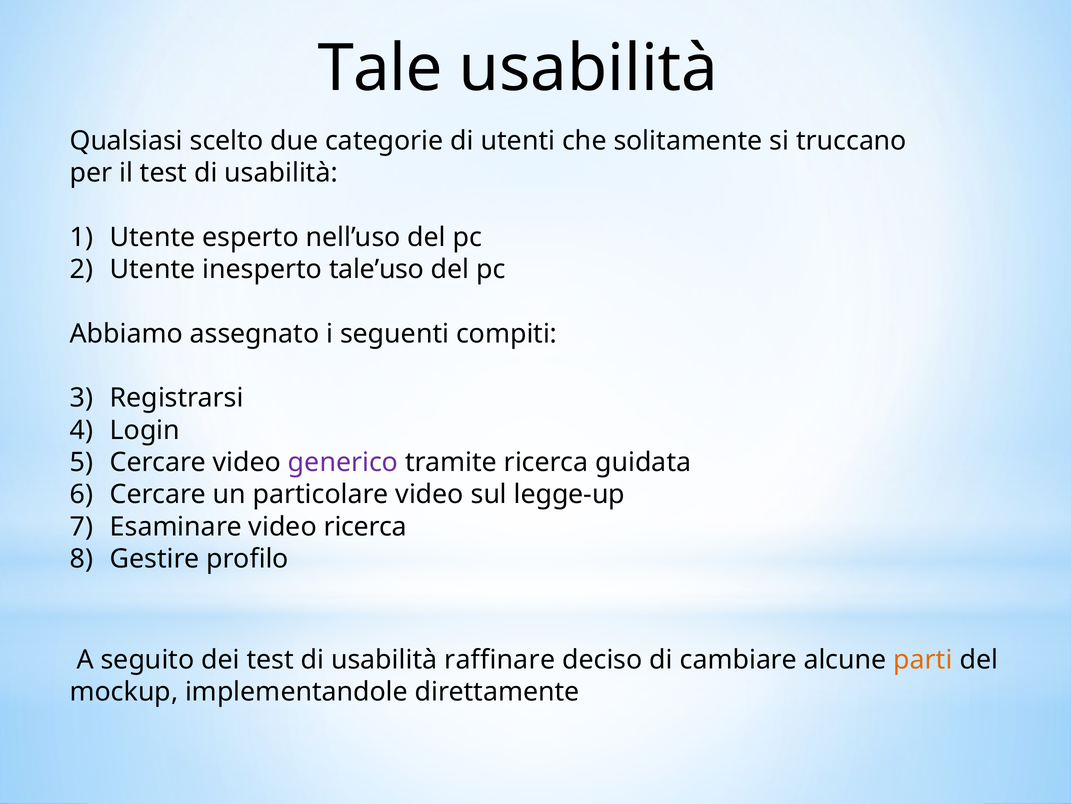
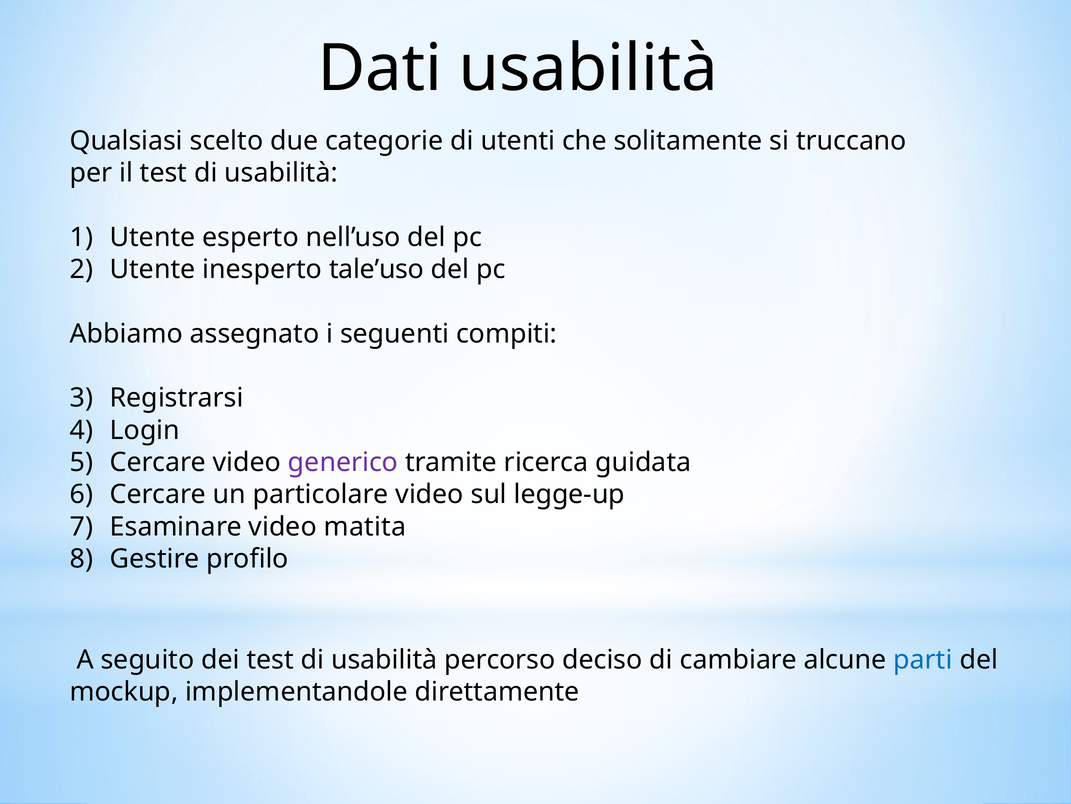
Tale: Tale -> Dati (380, 69)
video ricerca: ricerca -> matita (365, 526)
raffinare: raffinare -> percorso (500, 659)
parti colour: orange -> blue (923, 659)
